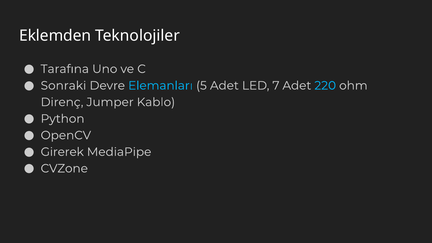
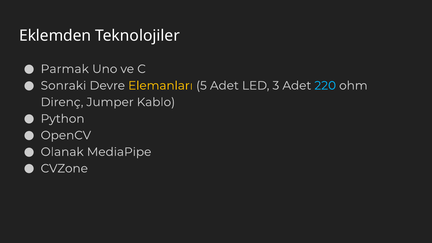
Tarafına: Tarafına -> Parmak (65, 69)
Elemanları colour: light blue -> yellow (161, 86)
7: 7 -> 3 (276, 86)
Girerek: Girerek -> Olanak (62, 152)
